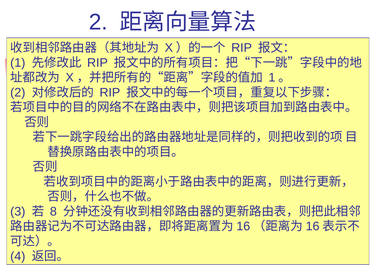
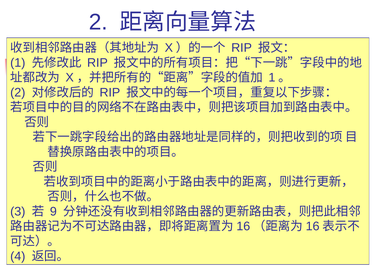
8: 8 -> 9 (53, 212)
